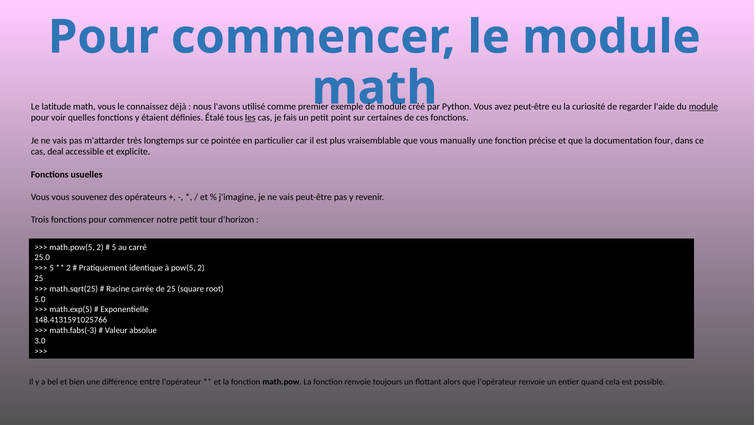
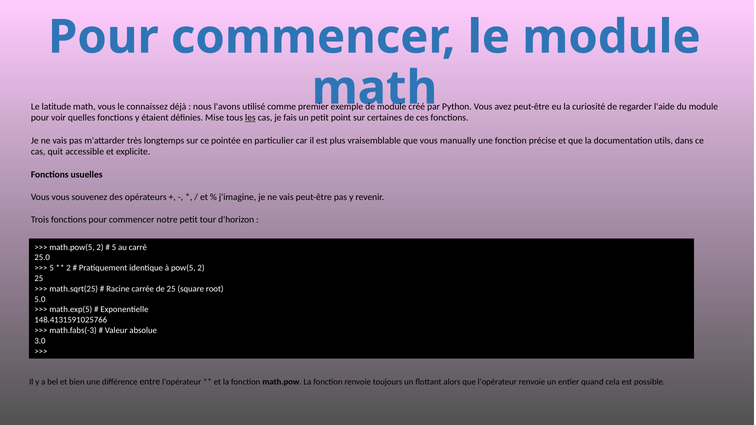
module underline: present -> none (703, 107)
Étalé: Étalé -> Mise (215, 118)
four: four -> utils (664, 141)
deal: deal -> quit (55, 152)
